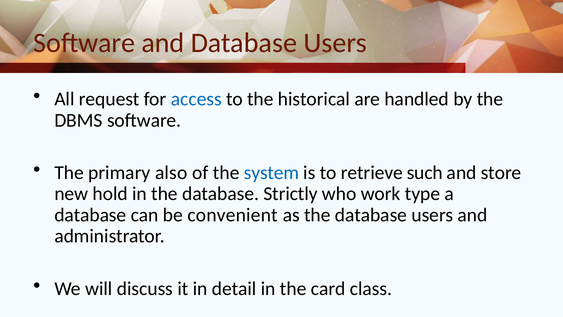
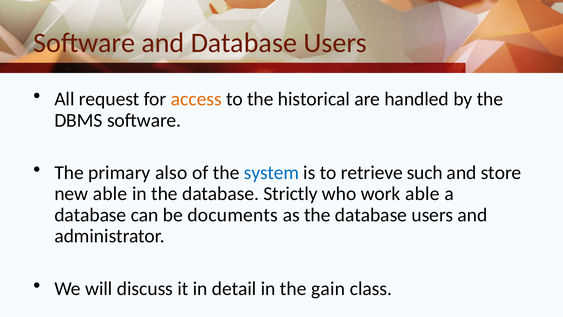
access colour: blue -> orange (196, 99)
new hold: hold -> able (110, 194)
work type: type -> able (422, 194)
convenient: convenient -> documents (233, 215)
card: card -> gain (328, 288)
